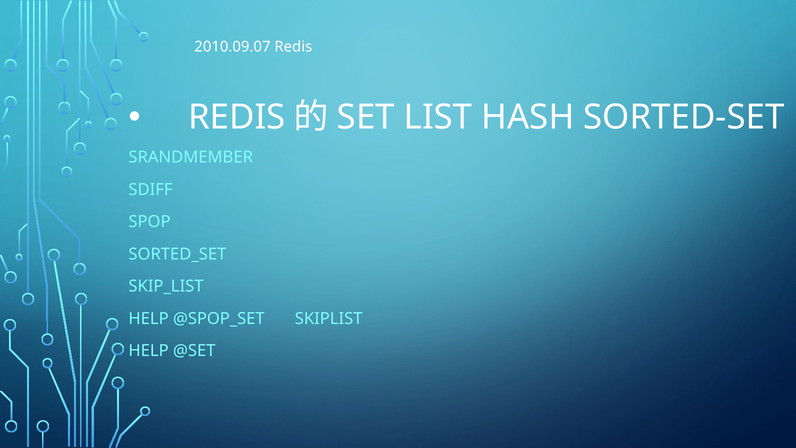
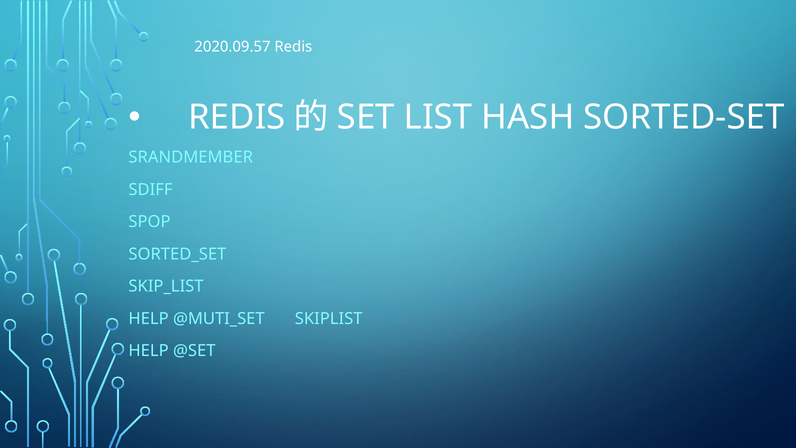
2010.09.07: 2010.09.07 -> 2020.09.57 (232, 47)
@SPOP_SET: @SPOP_SET -> @MUTI_SET (219, 318)
